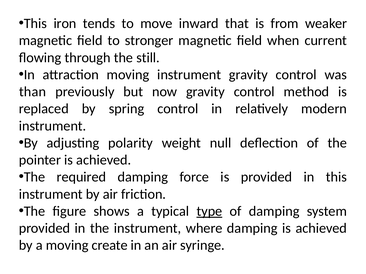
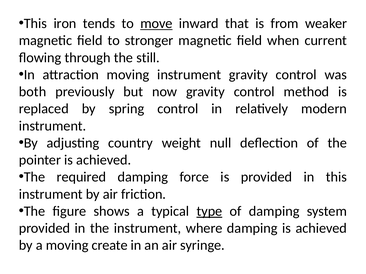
move underline: none -> present (156, 24)
than: than -> both (33, 92)
polarity: polarity -> country (130, 143)
